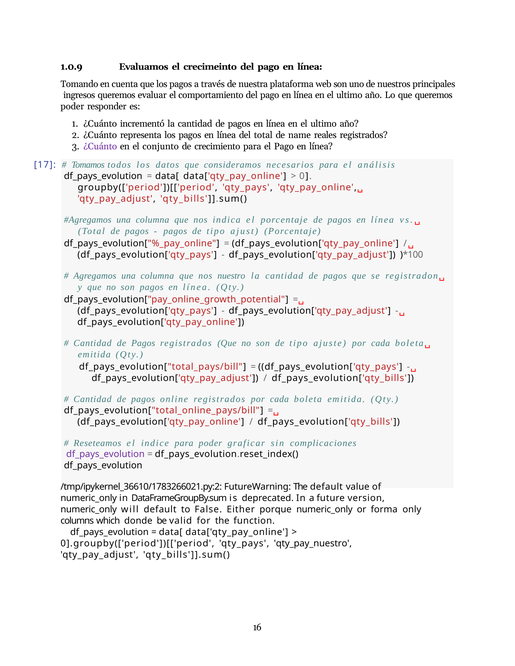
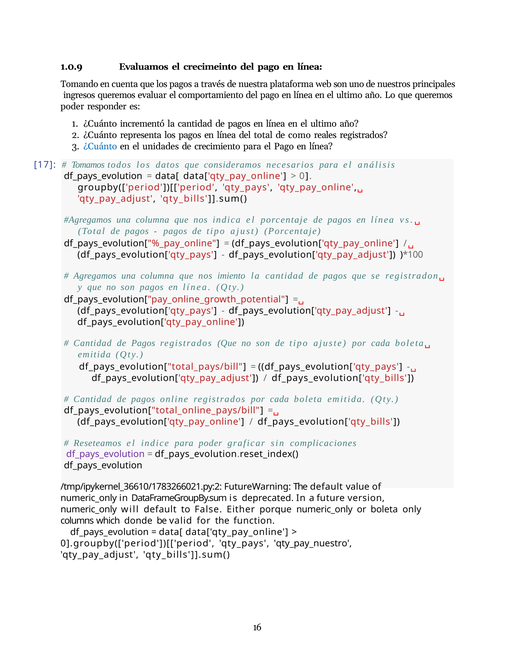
name: name -> como (299, 135)
¿Cuánto colour: purple -> blue (100, 147)
conjunto: conjunto -> unidades (161, 147)
nuestro: nuestro -> imiento (231, 276)
or forma: forma -> boleta (384, 510)
